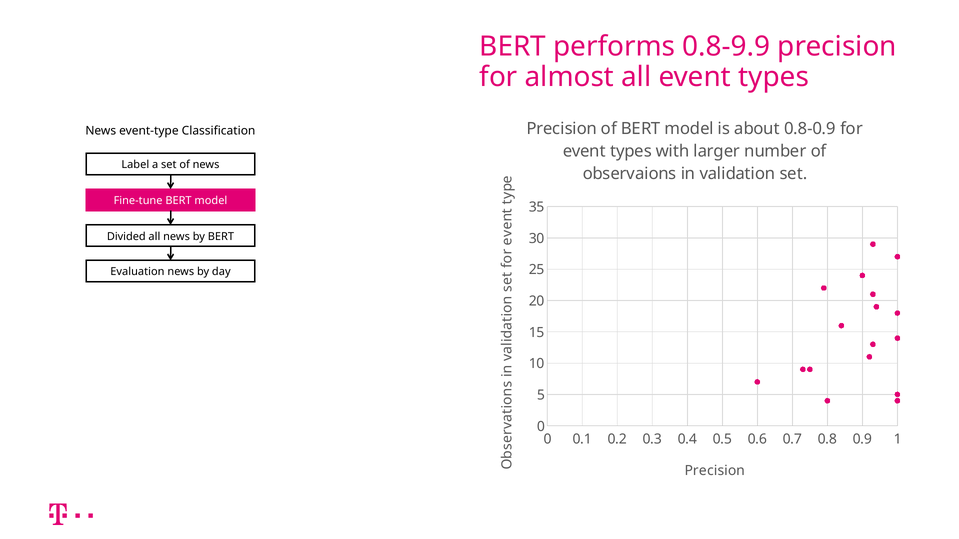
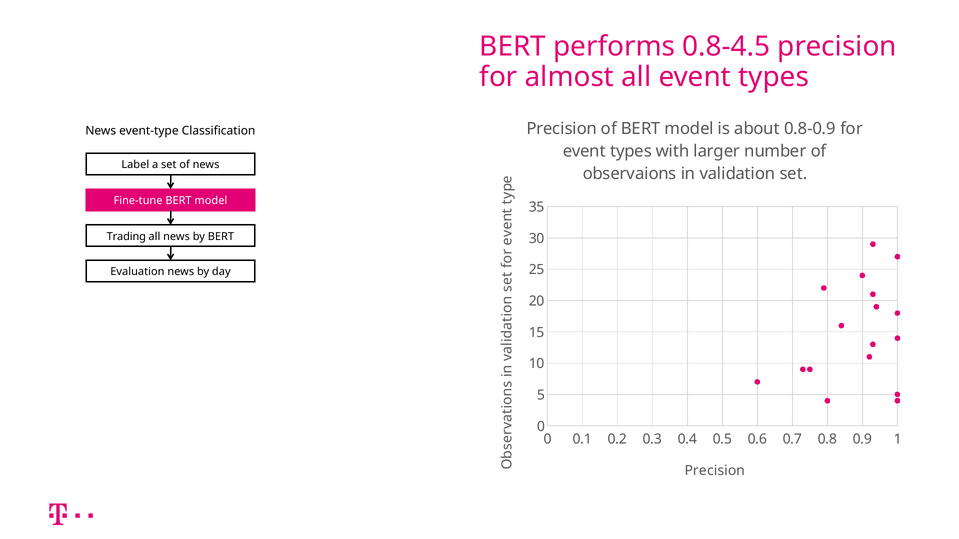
0.8-9.9: 0.8-9.9 -> 0.8-4.5 (726, 47)
Divided: Divided -> Trading (126, 237)
